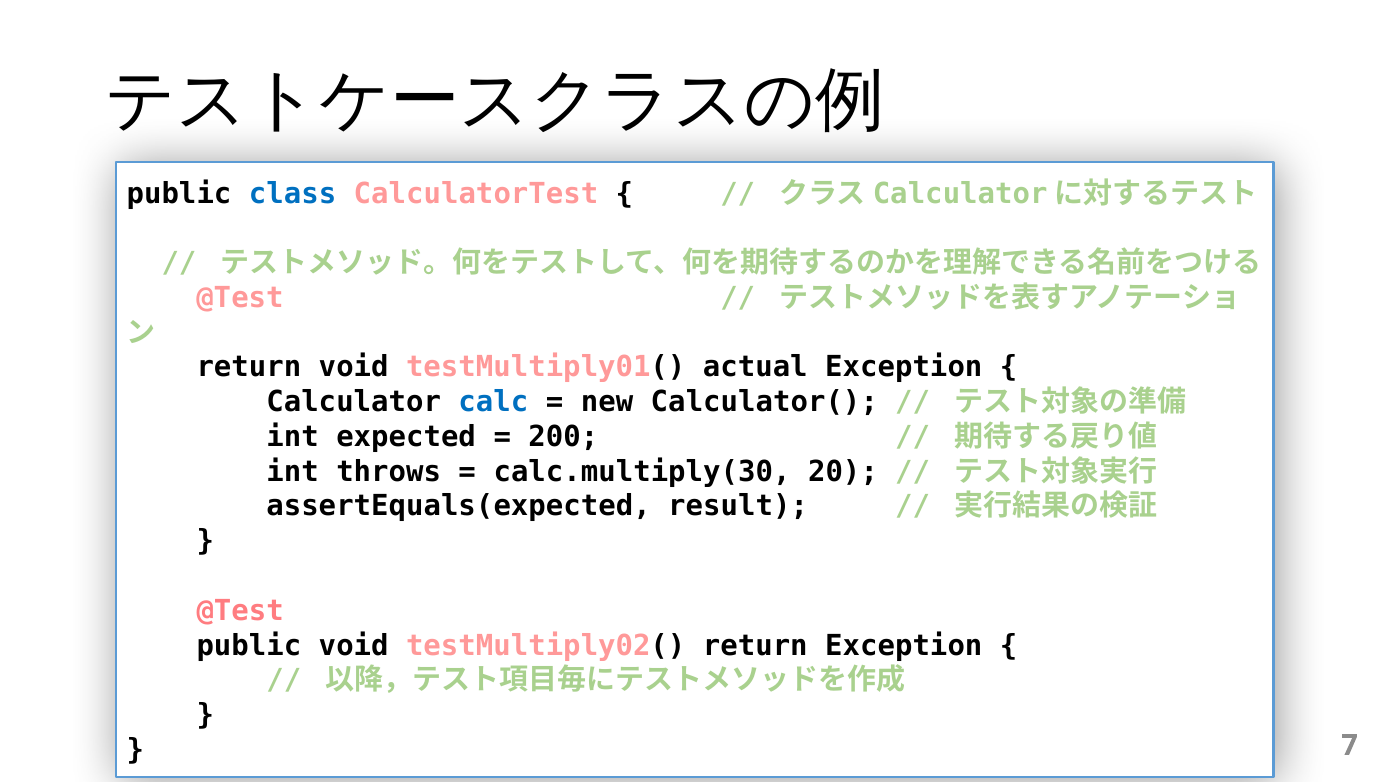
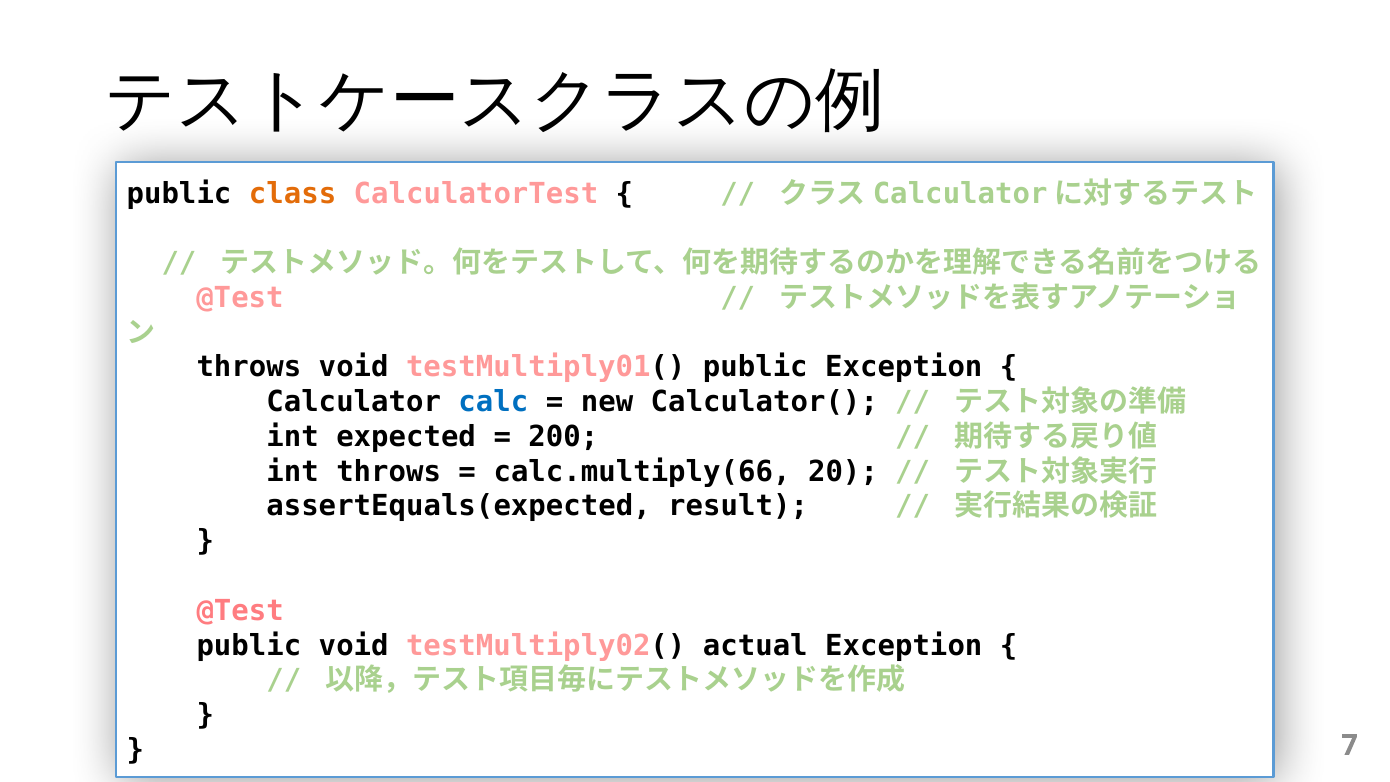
class colour: blue -> orange (293, 193)
return: return -> throws (249, 367)
testMultiply01( actual: actual -> public (755, 367)
calc.multiply(30: calc.multiply(30 -> calc.multiply(66 (642, 472)
testMultiply02( return: return -> actual (755, 645)
